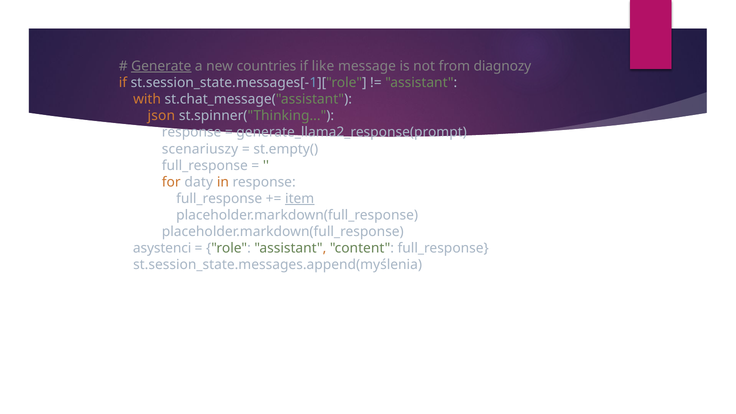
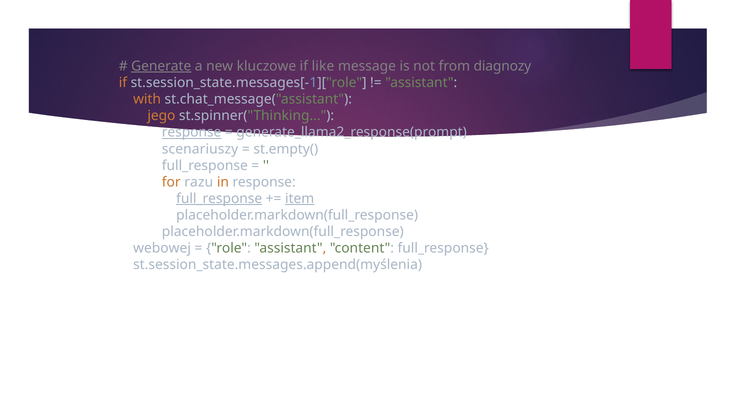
countries: countries -> kluczowe (266, 66)
json: json -> jego (161, 116)
response underline: none -> present (192, 132)
daty: daty -> razu (199, 182)
full_response underline: none -> present (219, 199)
asystenci: asystenci -> webowej (162, 248)
